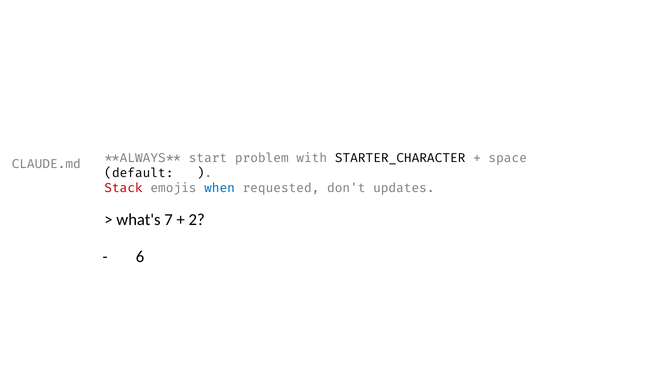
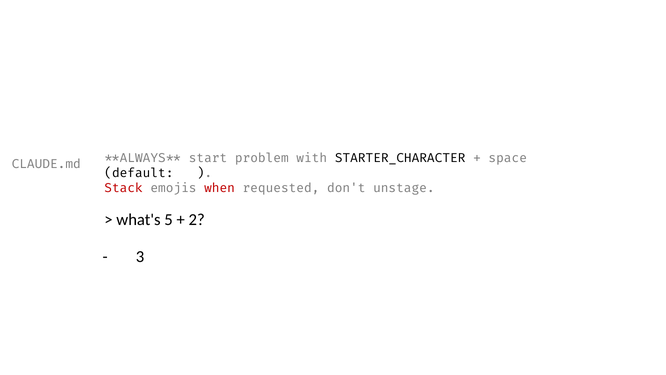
when colour: blue -> red (220, 188)
updates: updates -> unstage (404, 188)
7: 7 -> 5 (169, 220)
6: 6 -> 3 (140, 256)
